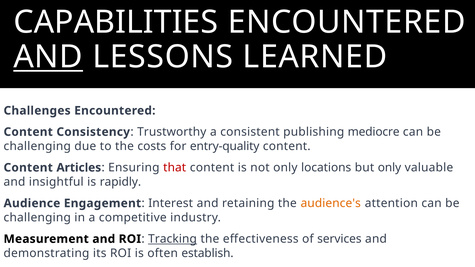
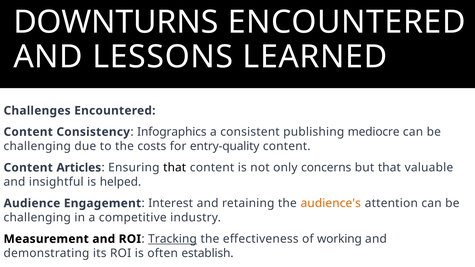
CAPABILITIES: CAPABILITIES -> DOWNTURNS (116, 22)
AND underline: present -> none (48, 57)
Trustworthy: Trustworthy -> Infographics (172, 132)
that colour: red -> black (175, 168)
locations: locations -> concerns (326, 168)
but only: only -> that (389, 168)
rapidly: rapidly -> helped (120, 182)
services: services -> working (339, 239)
